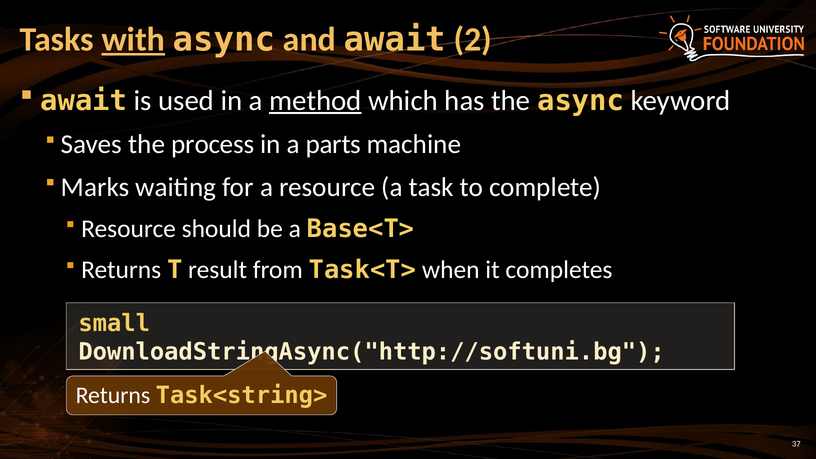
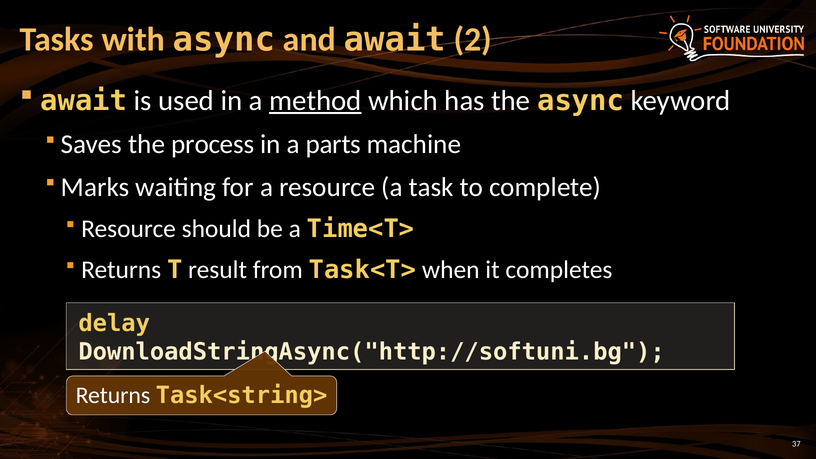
with underline: present -> none (133, 40)
Base<T>: Base<T> -> Time<T> (361, 229)
small: small -> delay (114, 324)
